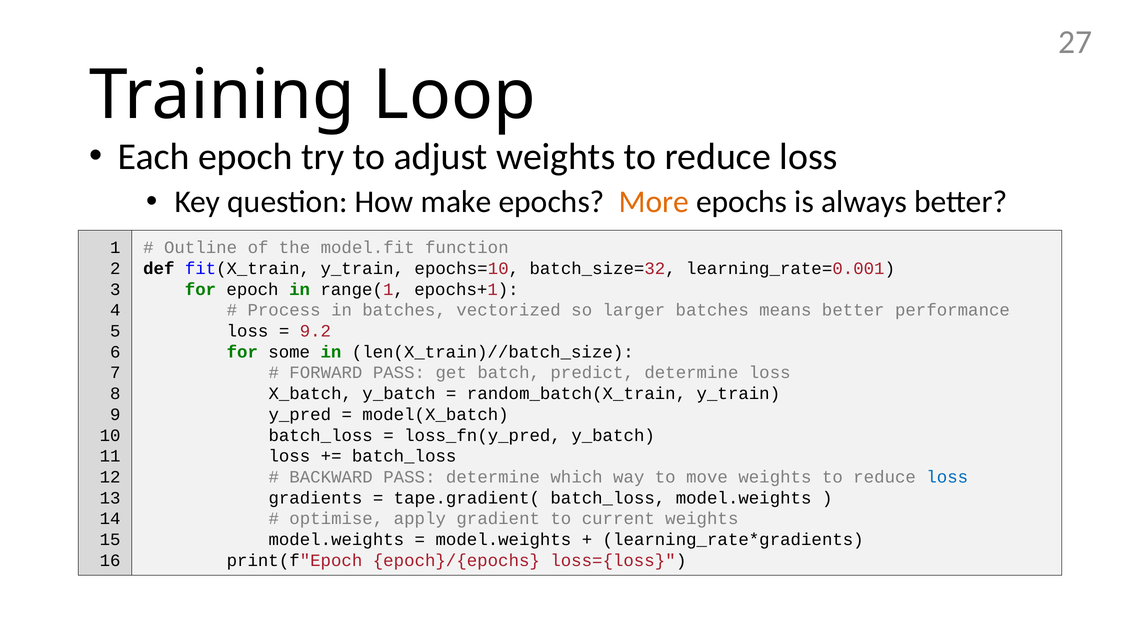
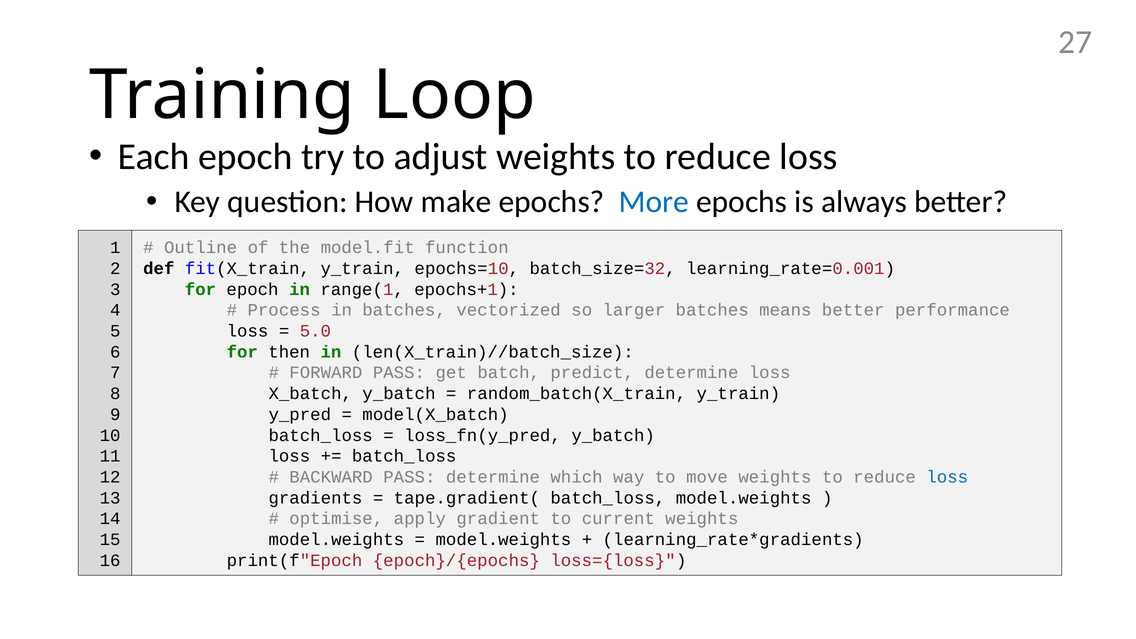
More colour: orange -> blue (654, 202)
9.2: 9.2 -> 5.0 (315, 331)
some: some -> then (289, 352)
